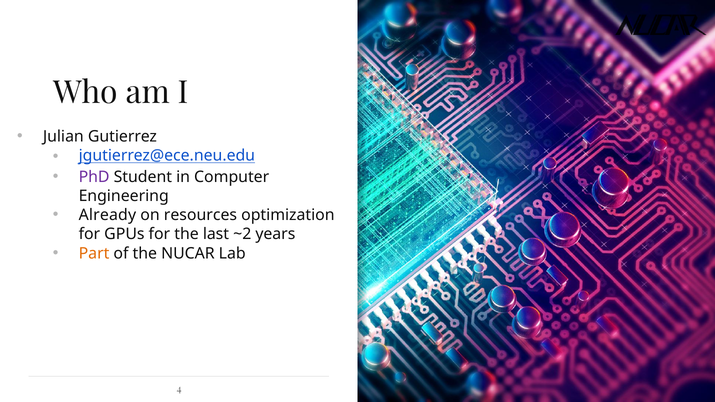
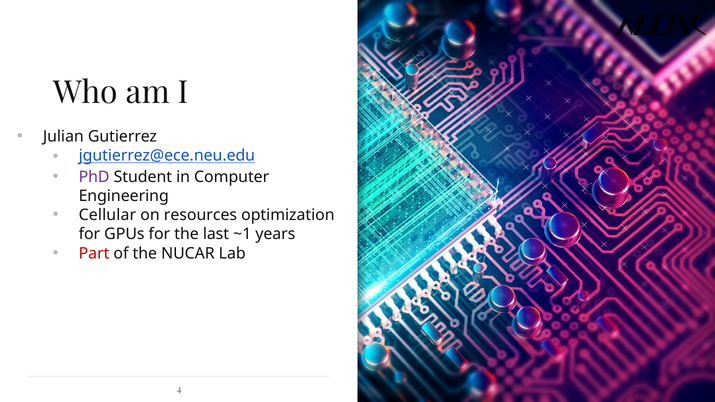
Already: Already -> Cellular (107, 215)
~2: ~2 -> ~1 (242, 234)
Part colour: orange -> red (94, 253)
